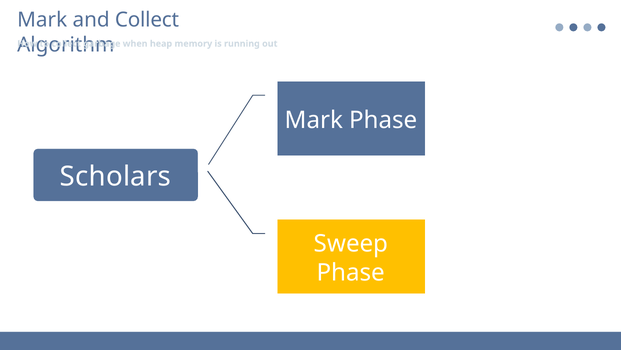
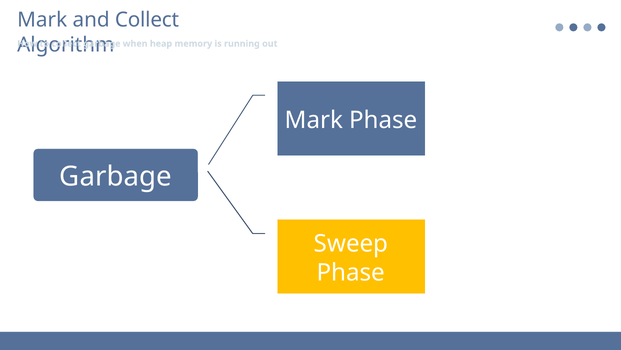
Scholars: Scholars -> Garbage (116, 177)
